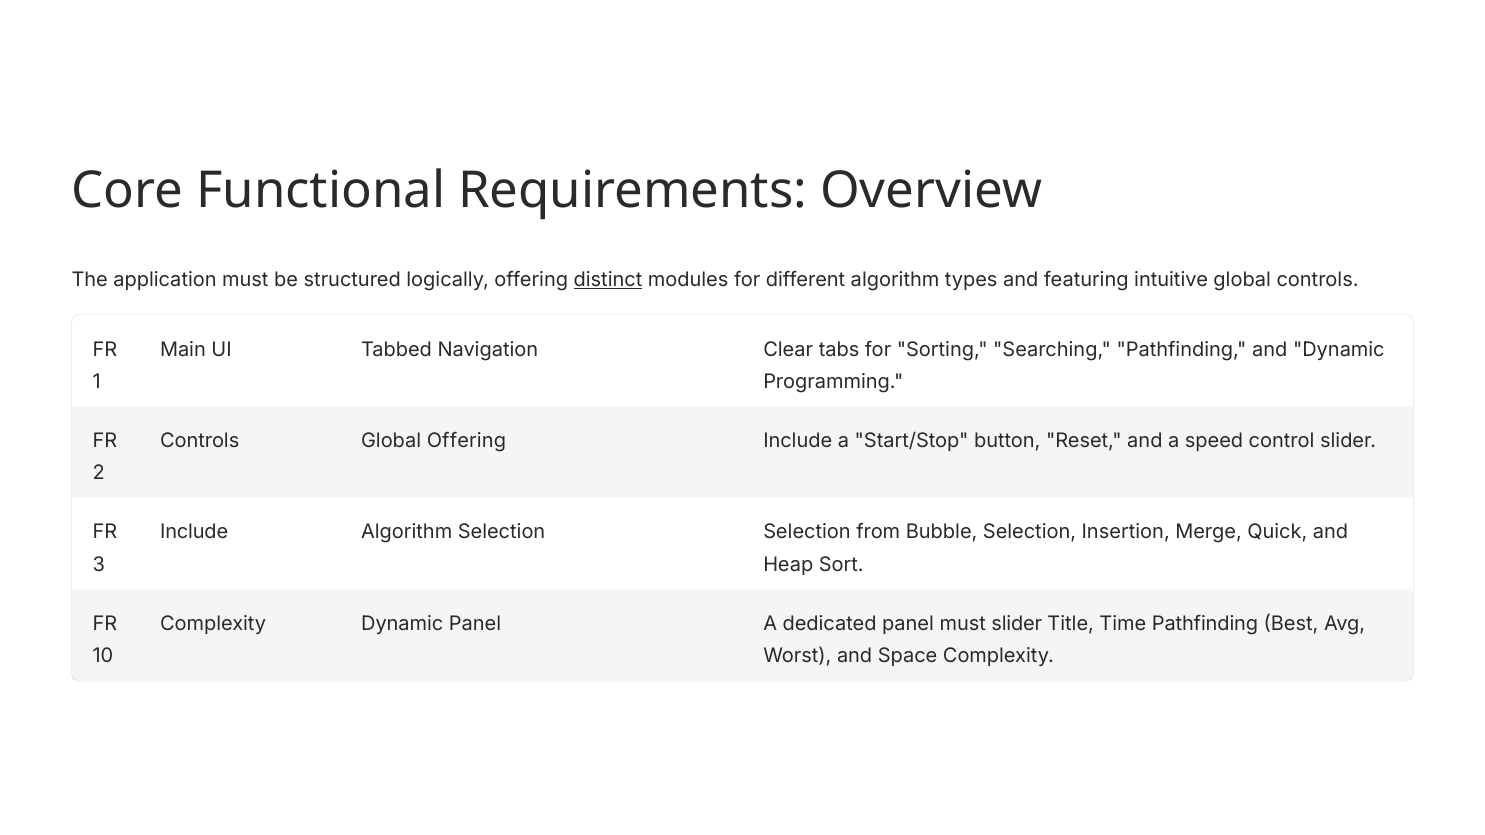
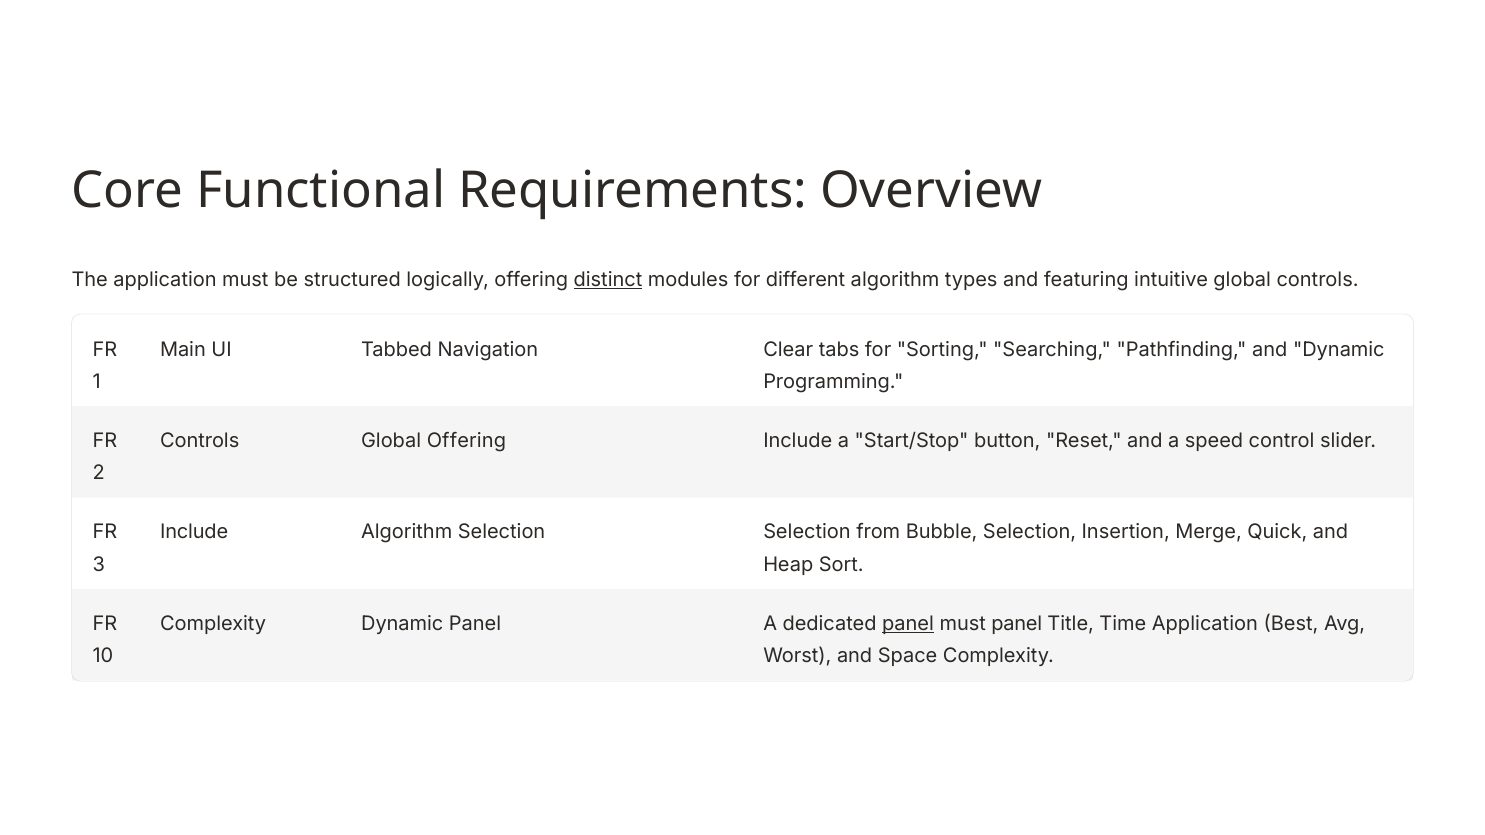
panel underline: none -> present (908, 624)
must slider: slider -> panel (1017, 624)
Time Pathfinding: Pathfinding -> Application (1205, 624)
